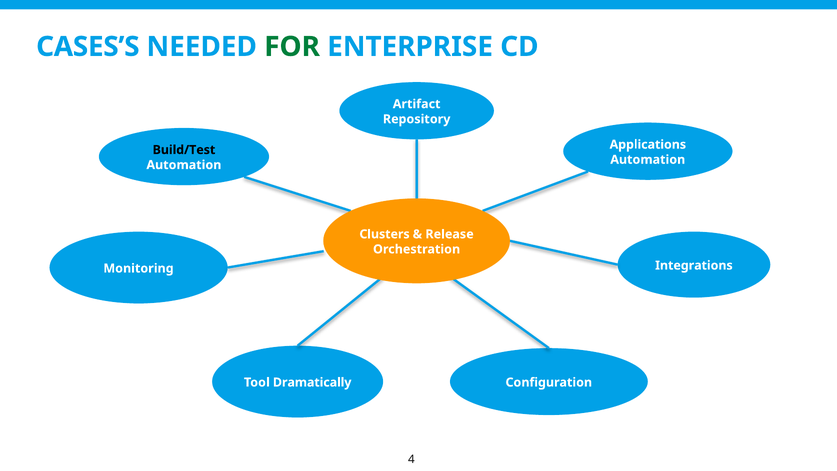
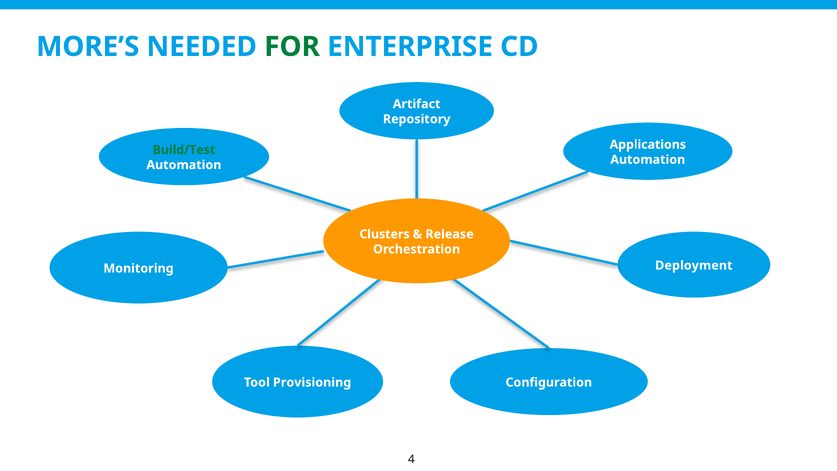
CASES’S: CASES’S -> MORE’S (88, 47)
Build/Test colour: black -> green (184, 150)
Integrations: Integrations -> Deployment (694, 265)
Dramatically: Dramatically -> Provisioning (312, 382)
